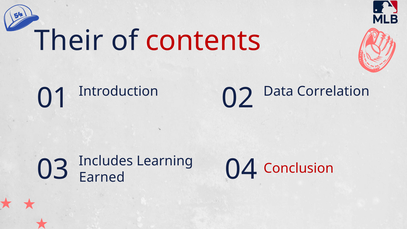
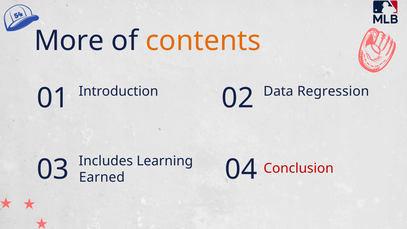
Their: Their -> More (69, 41)
contents colour: red -> orange (203, 41)
Correlation: Correlation -> Regression (333, 91)
